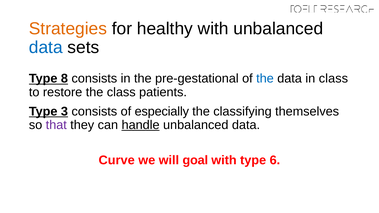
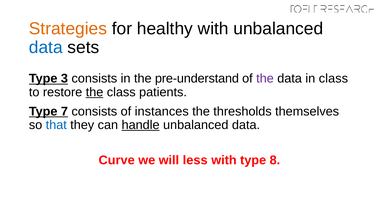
8: 8 -> 3 (64, 79)
pre-gestational: pre-gestational -> pre-understand (197, 79)
the colour: blue -> purple (265, 79)
the underline: none -> present (95, 92)
3: 3 -> 7 (64, 111)
especially: especially -> instances (162, 111)
classifying: classifying -> thresholds (243, 111)
that colour: purple -> blue (56, 125)
goal: goal -> less (195, 160)
6: 6 -> 8 (275, 160)
